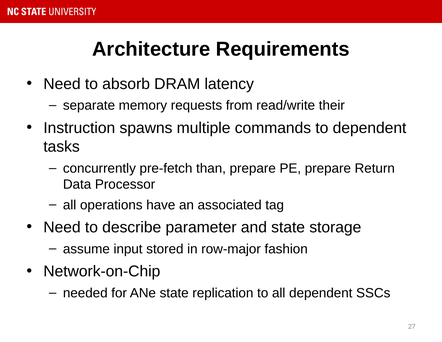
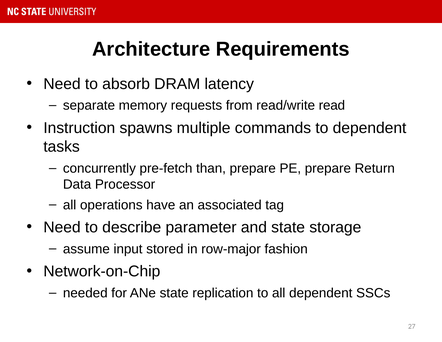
their: their -> read (332, 105)
